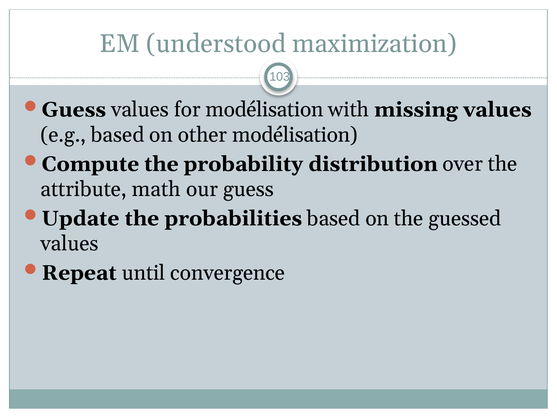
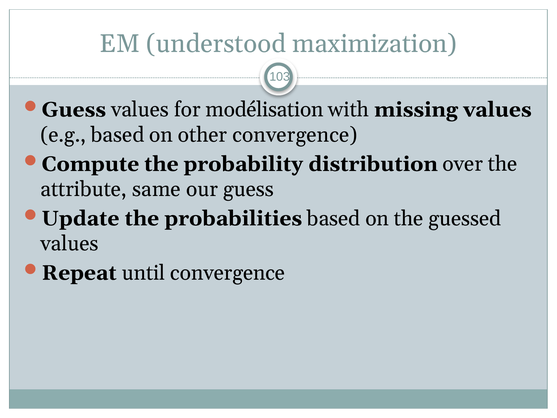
other modélisation: modélisation -> convergence (295, 135)
math: math -> same (156, 189)
